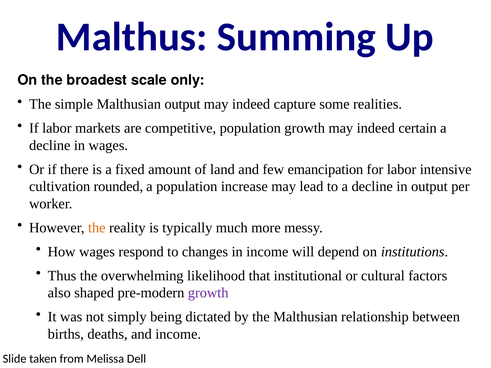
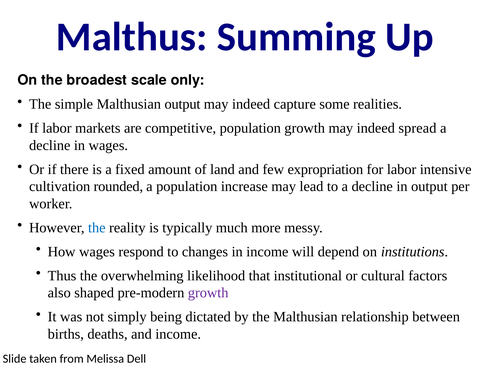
certain: certain -> spread (417, 128)
emancipation: emancipation -> expropriation (325, 169)
the colour: orange -> blue (97, 228)
